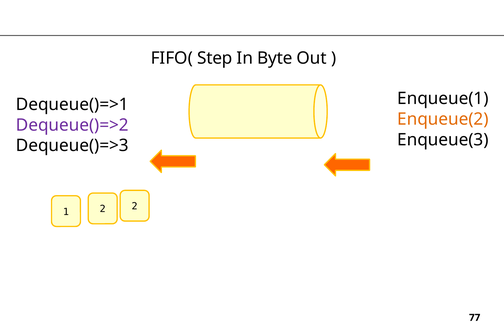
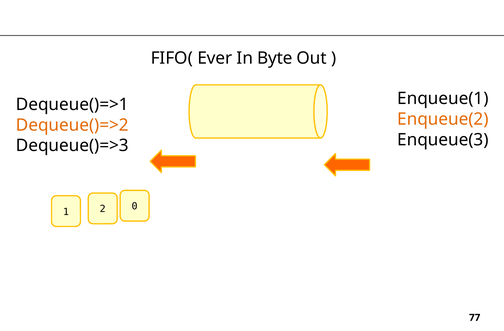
Step: Step -> Ever (215, 58)
Dequeue()=>2 colour: purple -> orange (72, 125)
2 2: 2 -> 0 (135, 206)
